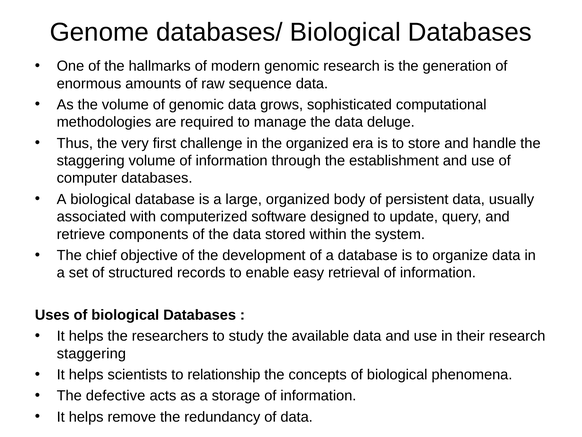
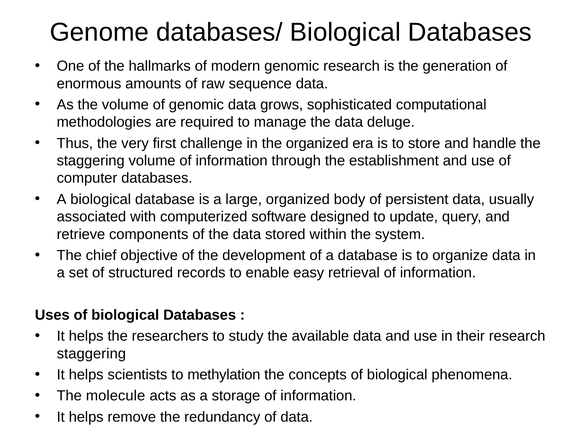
relationship: relationship -> methylation (224, 374)
defective: defective -> molecule (116, 395)
